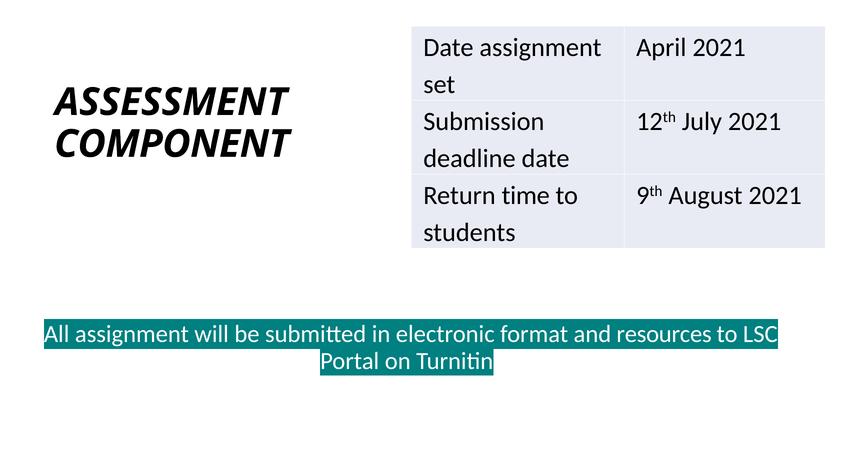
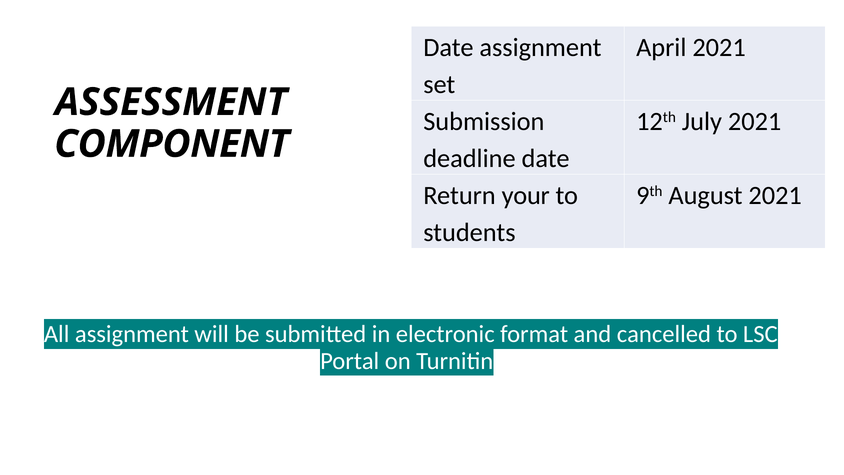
time: time -> your (526, 195)
resources: resources -> cancelled (664, 334)
